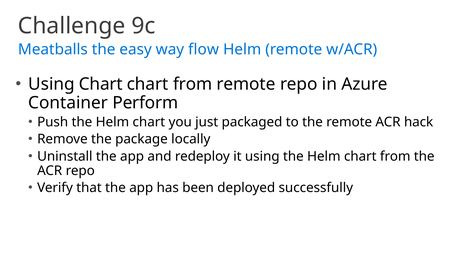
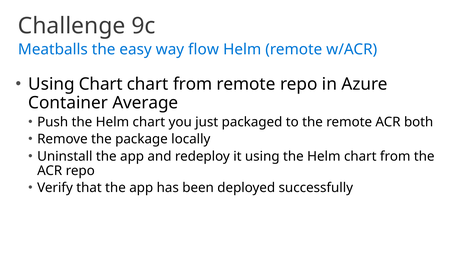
Perform: Perform -> Average (145, 103)
hack: hack -> both (419, 122)
